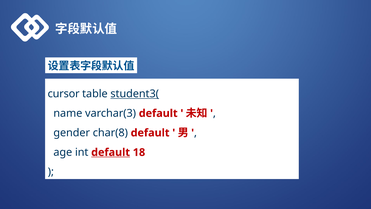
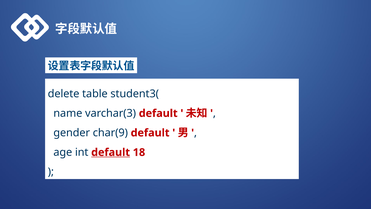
cursor: cursor -> delete (64, 94)
student3( underline: present -> none (135, 94)
char(8: char(8 -> char(9 (110, 133)
